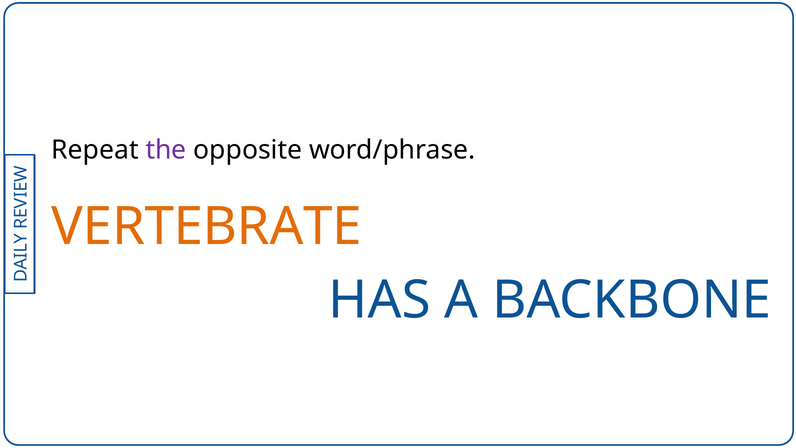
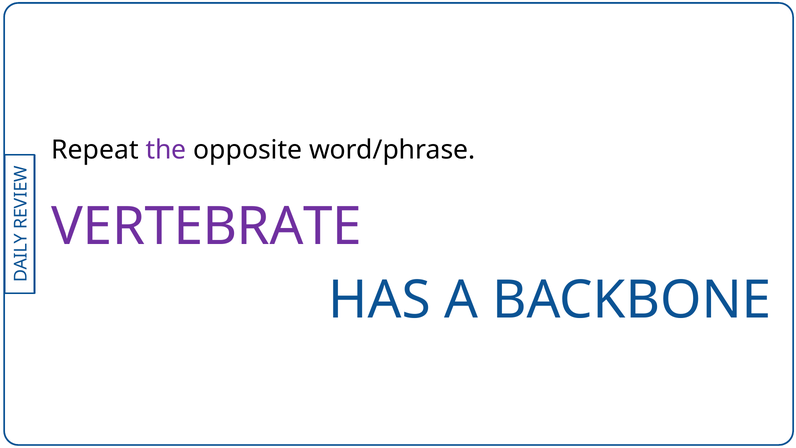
VERTEBRATE colour: orange -> purple (207, 227)
